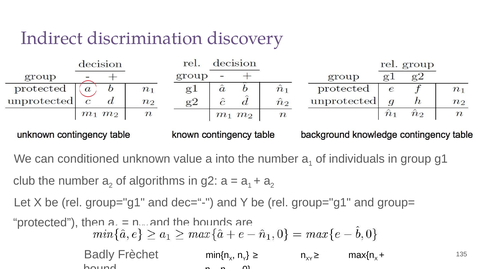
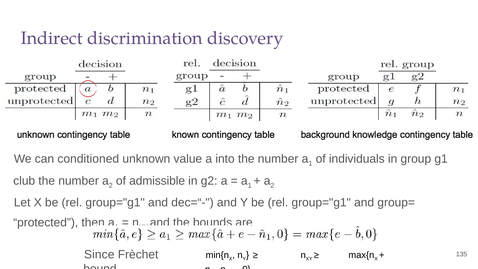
algorithms: algorithms -> admissible (157, 181)
Badly: Badly -> Since (99, 255)
